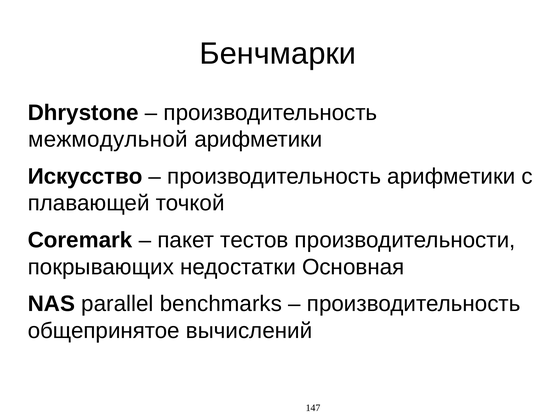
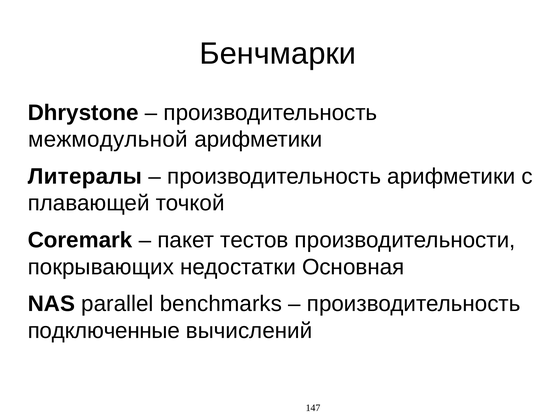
Искусство: Искусство -> Литералы (85, 176)
общепринятое: общепринятое -> подключенные (104, 331)
